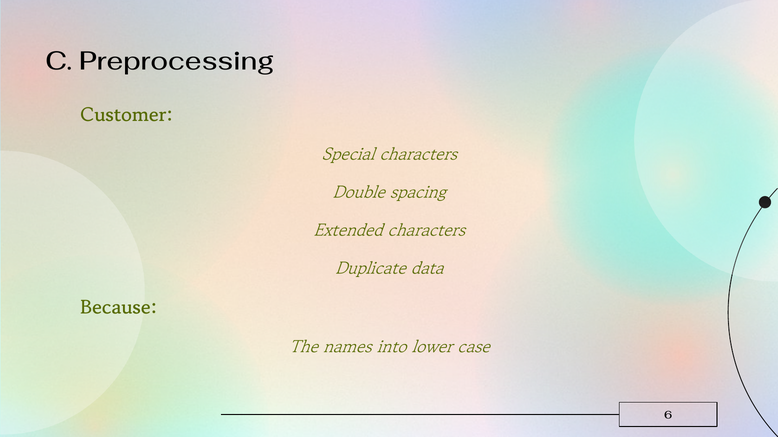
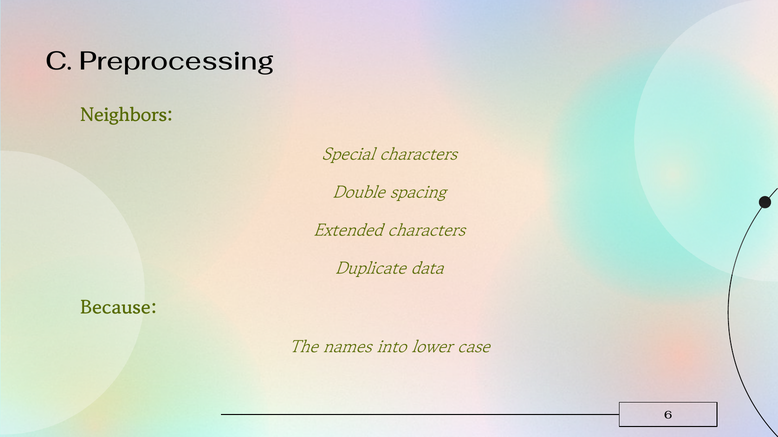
Customer: Customer -> Neighbors (127, 117)
